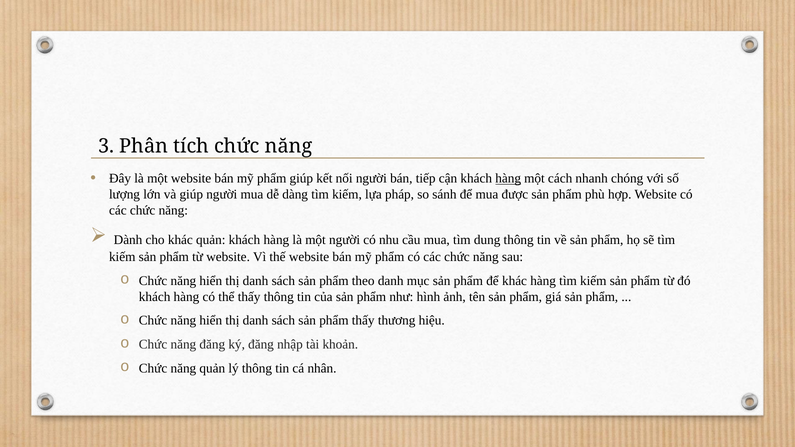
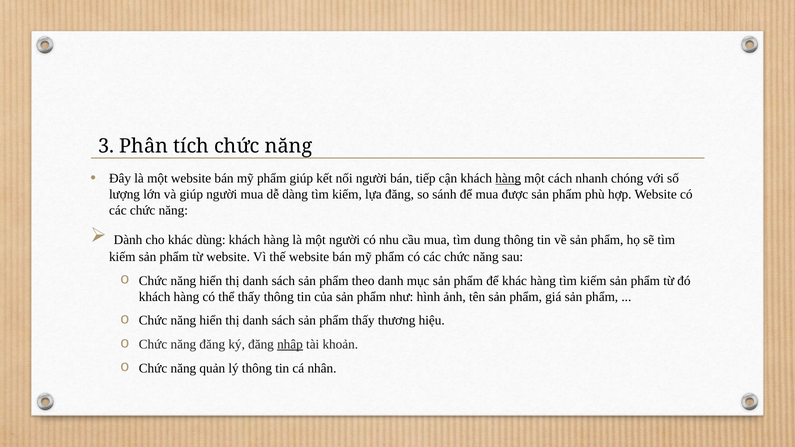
lựa pháp: pháp -> đăng (400, 194)
khác quản: quản -> dùng (211, 240)
nhập underline: none -> present (290, 345)
